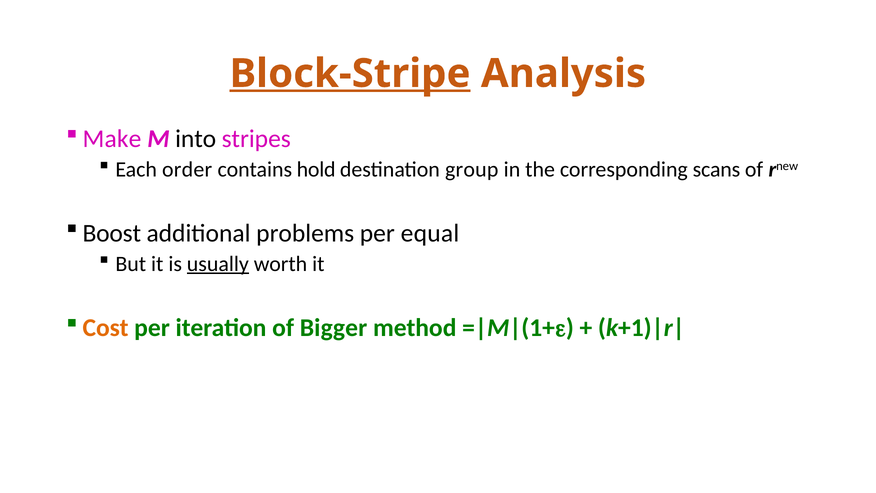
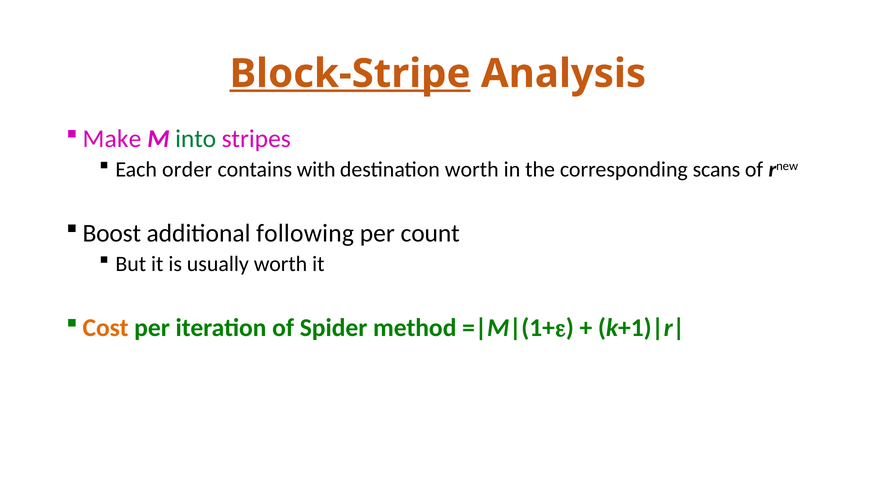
into colour: black -> green (196, 139)
hold: hold -> with (316, 169)
destination group: group -> worth (472, 169)
problems: problems -> following (305, 233)
equal: equal -> count (430, 233)
usually underline: present -> none (218, 264)
Bigger: Bigger -> Spider (334, 328)
